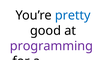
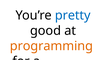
programming colour: purple -> orange (51, 46)
